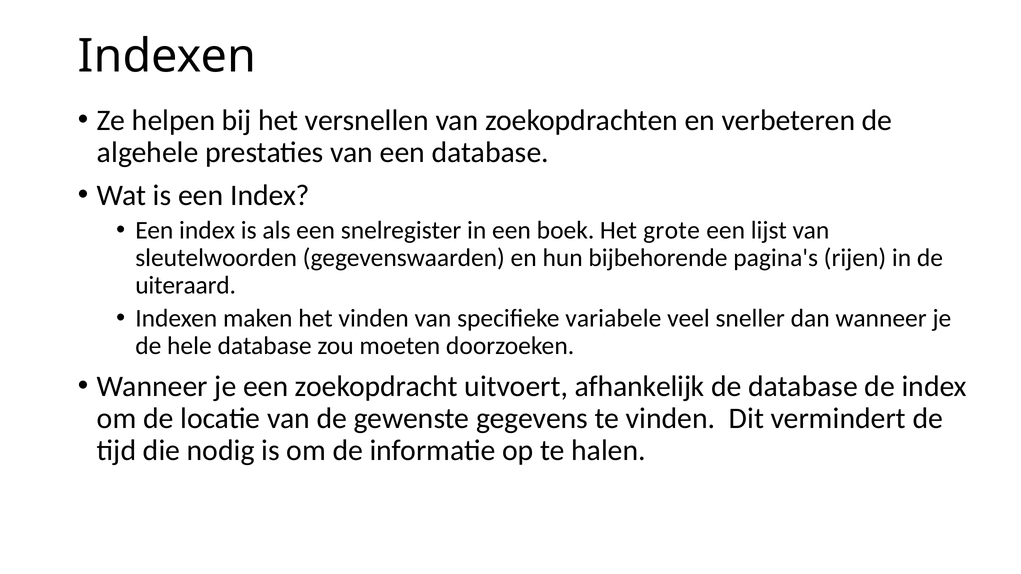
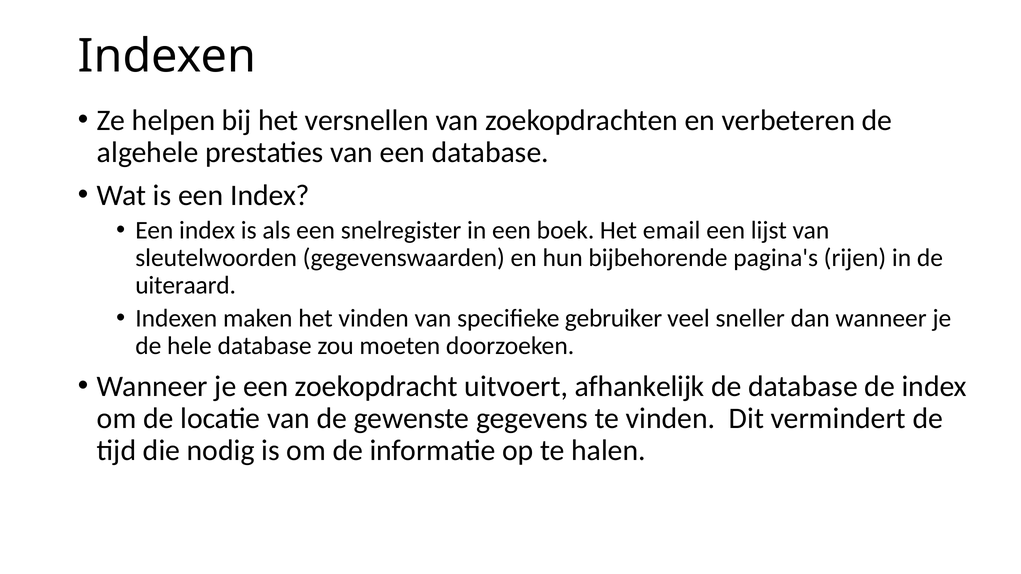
grote: grote -> email (672, 231)
variabele: variabele -> gebruiker (614, 318)
